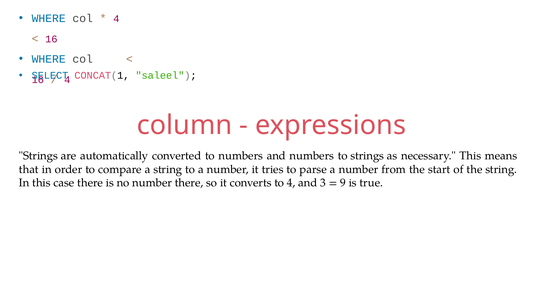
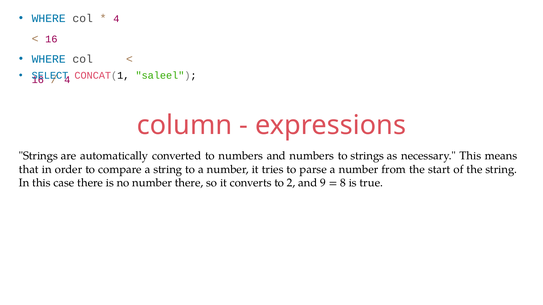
to 4: 4 -> 2 (291, 183)
3: 3 -> 9 (323, 183)
9: 9 -> 8 (343, 183)
